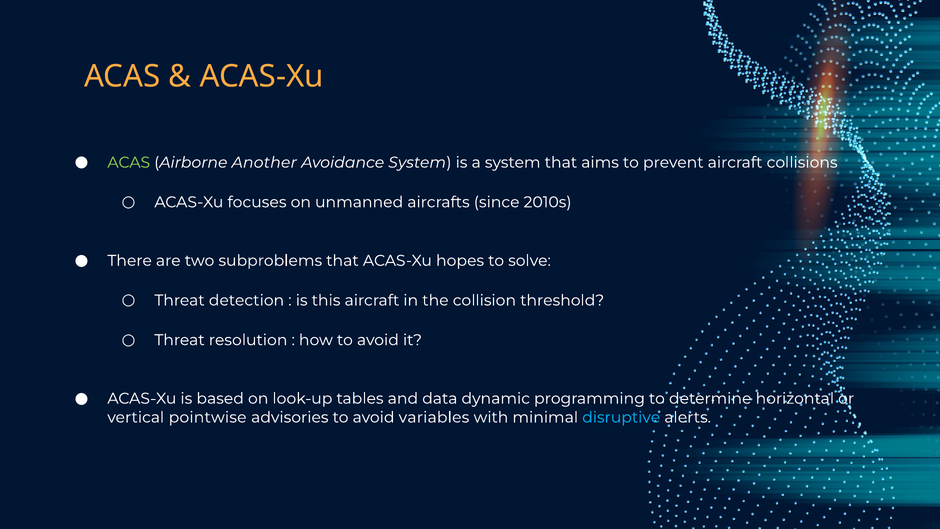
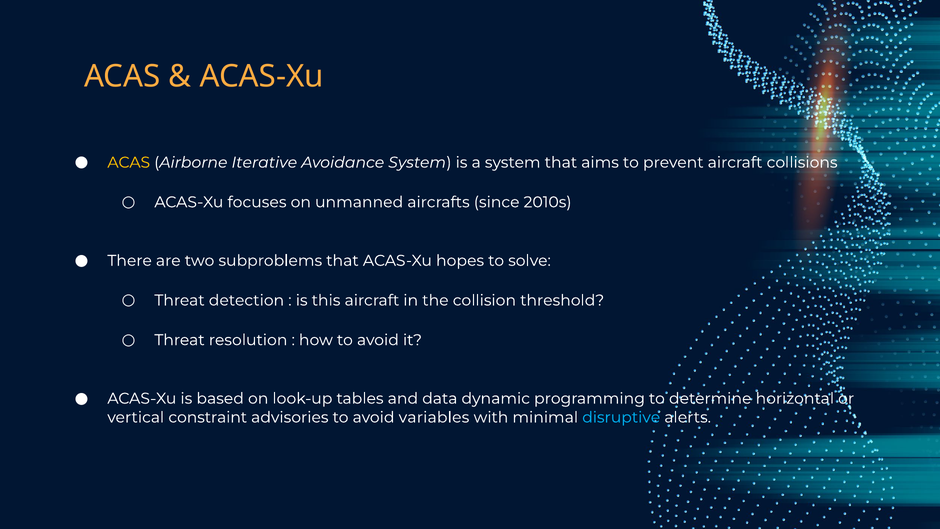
ACAS colour: light green -> yellow (129, 162)
Another: Another -> Iterative (264, 162)
pointwise: pointwise -> constraint (208, 417)
